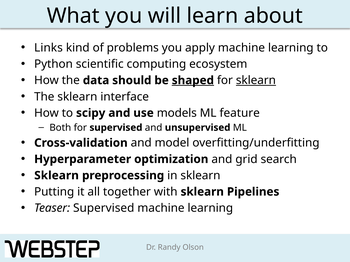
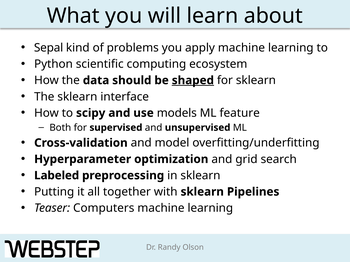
Links: Links -> Sepal (49, 48)
sklearn underline: present -> none (256, 81)
Sklearn: Sklearn -> Labeled (57, 176)
Teaser Supervised: Supervised -> Computers (104, 208)
